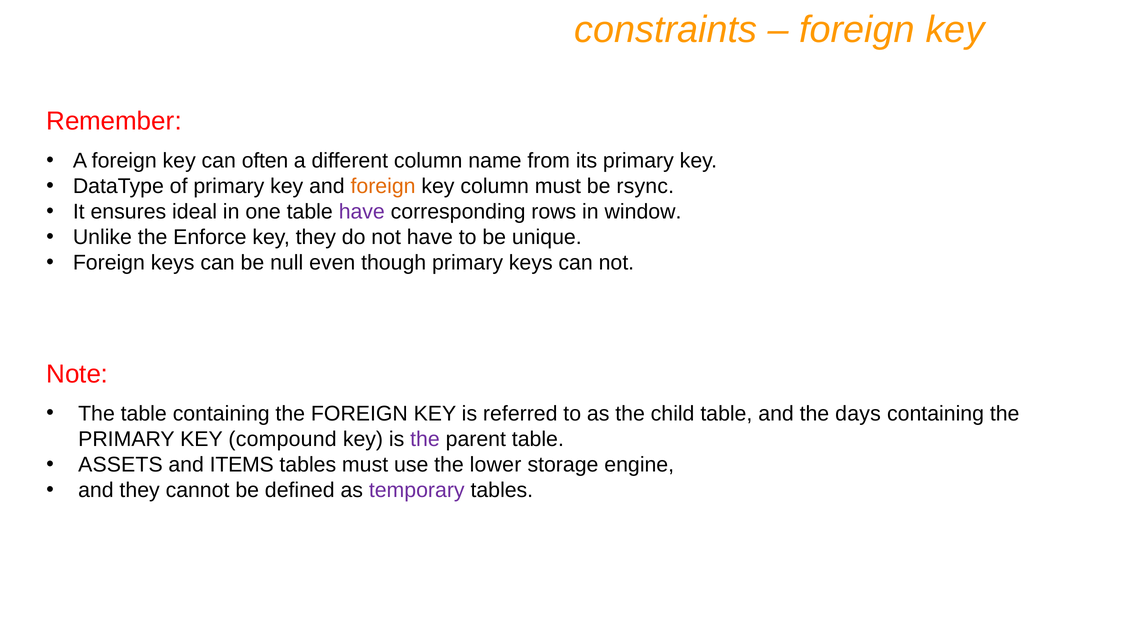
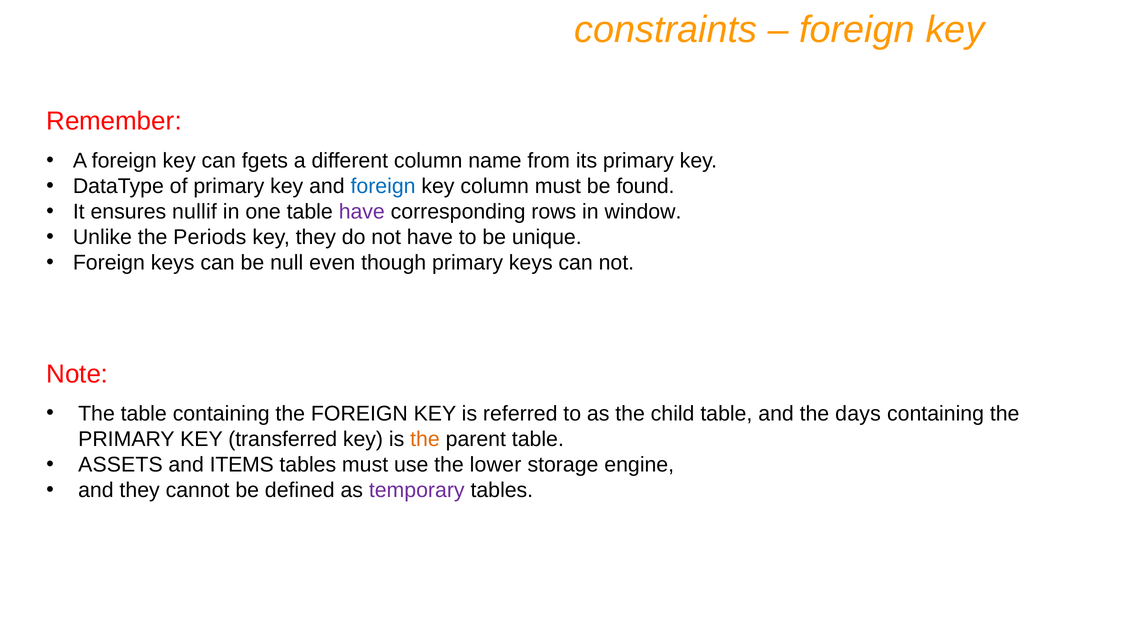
often: often -> fgets (265, 160)
foreign colour: orange -> blue (383, 186)
rsync: rsync -> found (645, 186)
ideal: ideal -> nullif (194, 212)
Enforce: Enforce -> Periods (210, 237)
compound: compound -> transferred (283, 439)
the colour: purple -> orange (425, 439)
